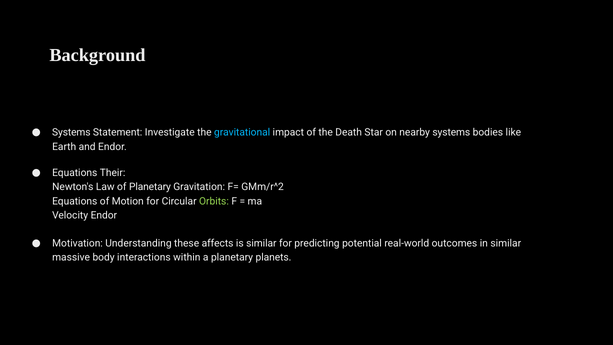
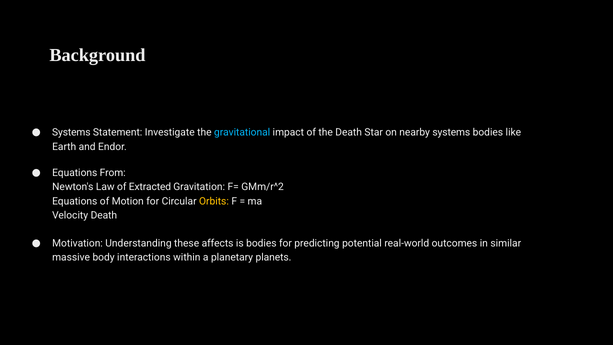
Their: Their -> From (113, 173)
of Planetary: Planetary -> Extracted (150, 187)
Orbits colour: light green -> yellow (214, 201)
Velocity Endor: Endor -> Death (104, 215)
is similar: similar -> bodies (261, 243)
